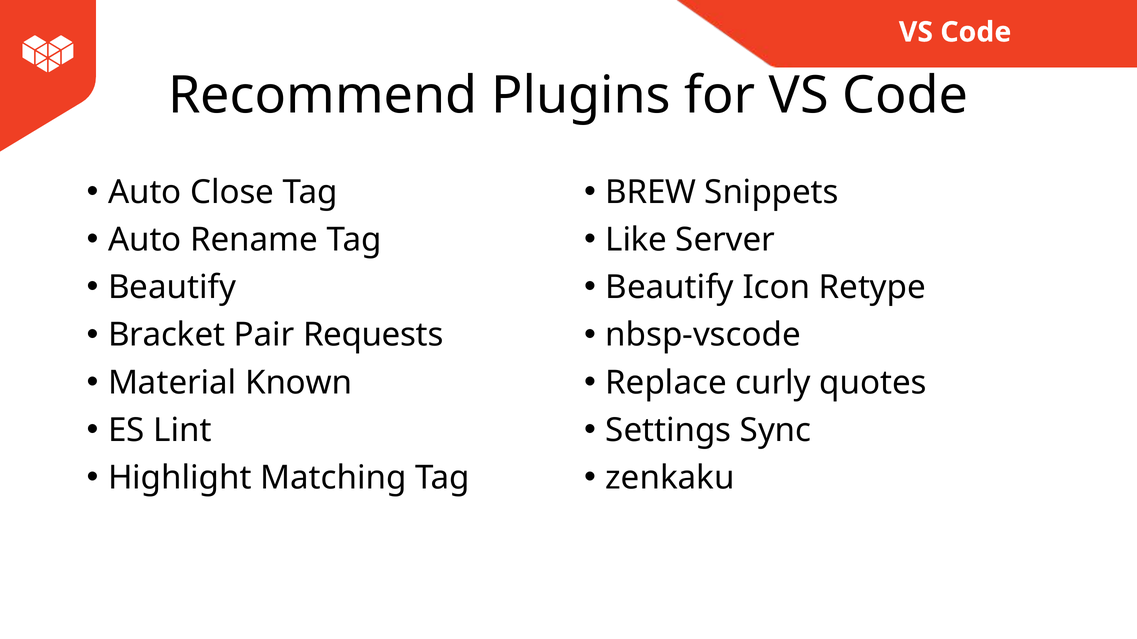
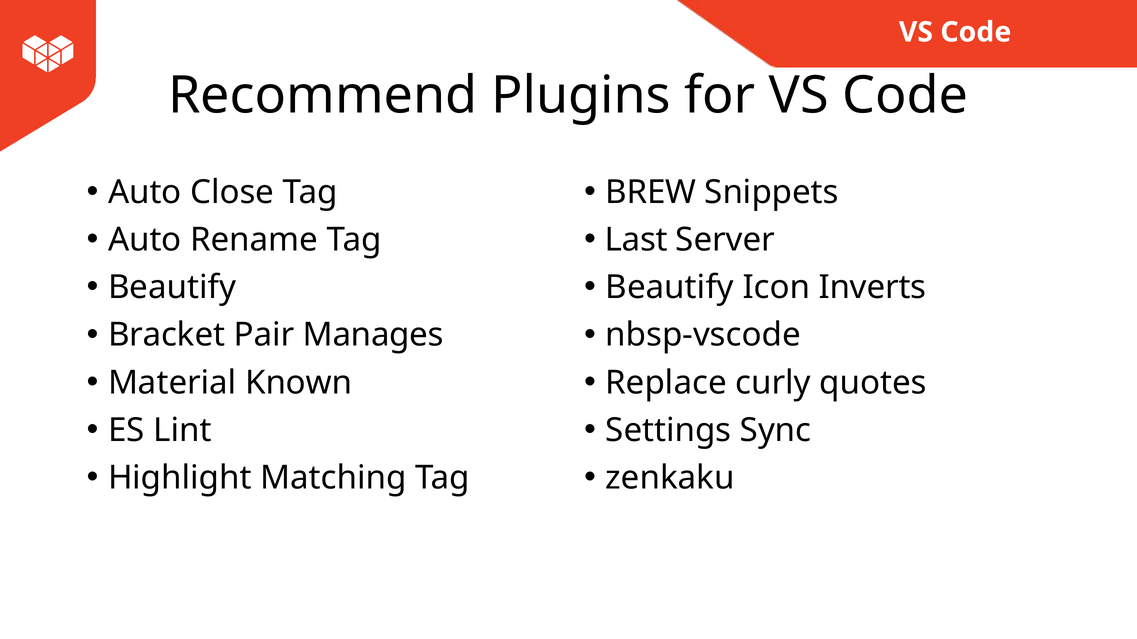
Like: Like -> Last (636, 240)
Retype: Retype -> Inverts (872, 288)
Requests: Requests -> Manages (373, 335)
